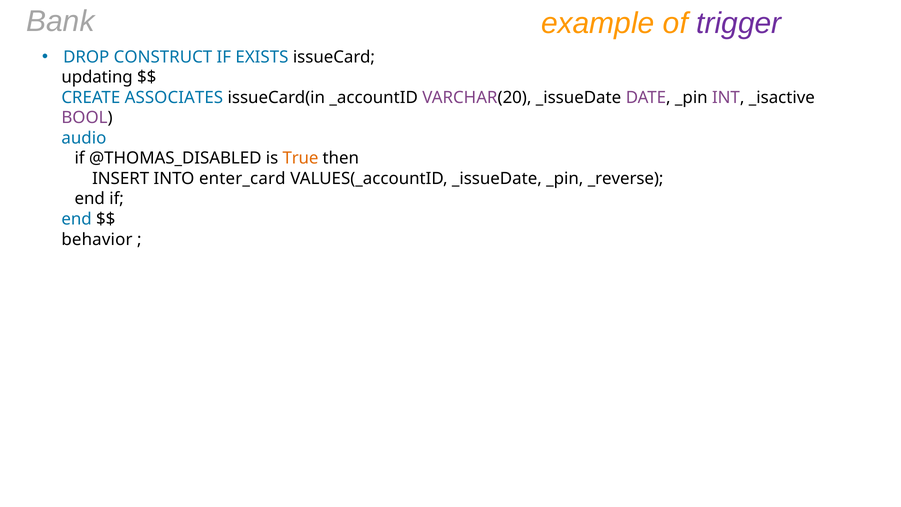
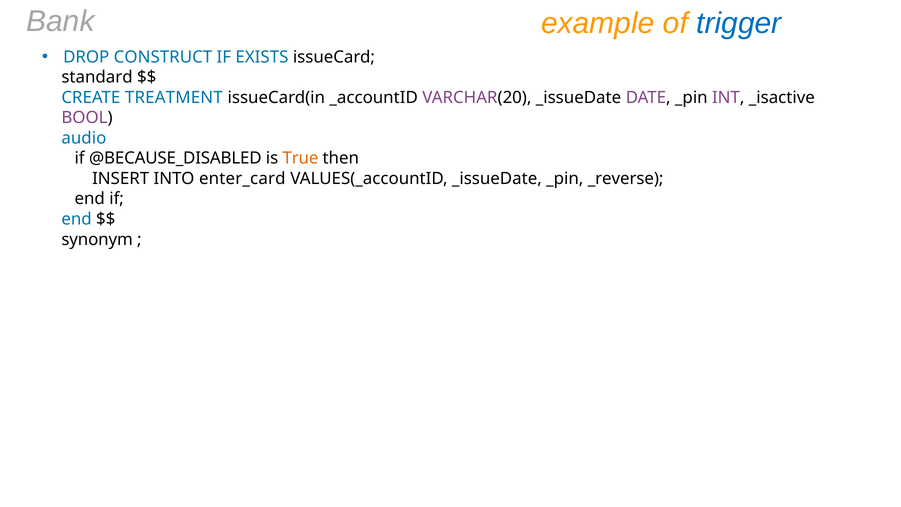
trigger colour: purple -> blue (739, 23)
updating: updating -> standard (97, 77)
ASSOCIATES: ASSOCIATES -> TREATMENT (174, 97)
@THOMAS_DISABLED: @THOMAS_DISABLED -> @BECAUSE_DISABLED (175, 158)
behavior: behavior -> synonym (97, 239)
